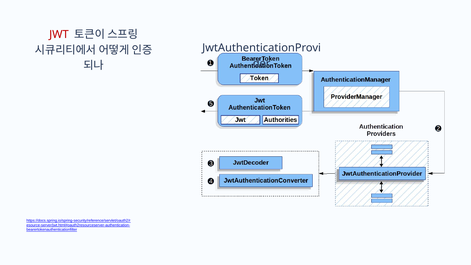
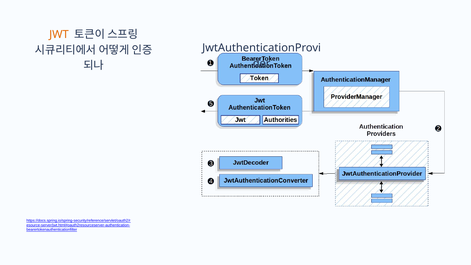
JWT colour: red -> orange (59, 34)
